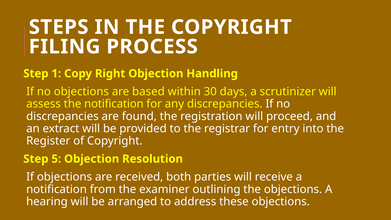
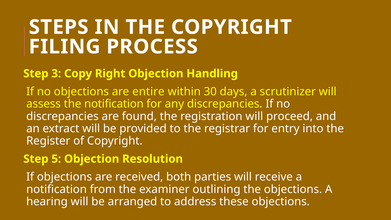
1: 1 -> 3 (56, 74)
based: based -> entire (148, 92)
